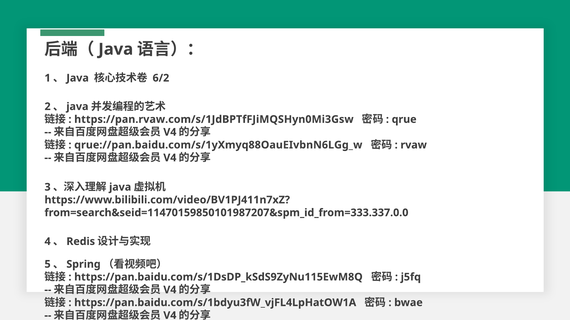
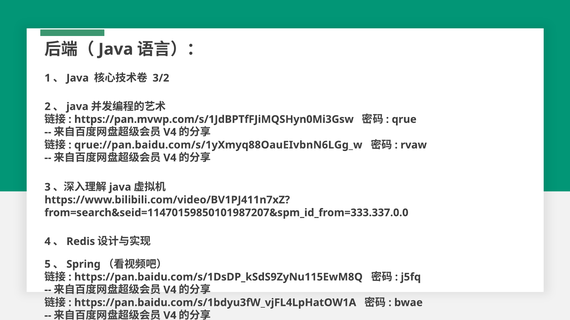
6/2: 6/2 -> 3/2 (161, 78)
https://pan.rvaw.com/s/1JdBPTfFJiMQSHyn0Mi3Gsw: https://pan.rvaw.com/s/1JdBPTfFJiMQSHyn0Mi3Gsw -> https://pan.mvwp.com/s/1JdBPTfFJiMQSHyn0Mi3Gsw (214, 120)
